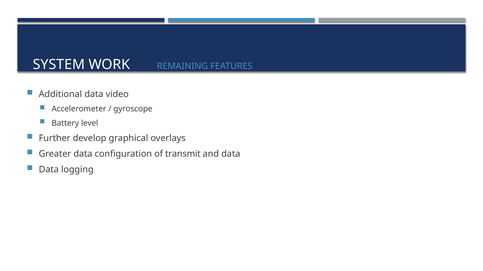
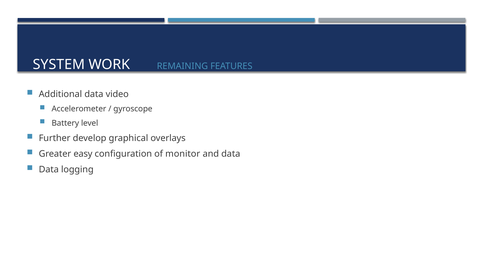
Greater data: data -> easy (83, 154)
transmit: transmit -> monitor (183, 154)
